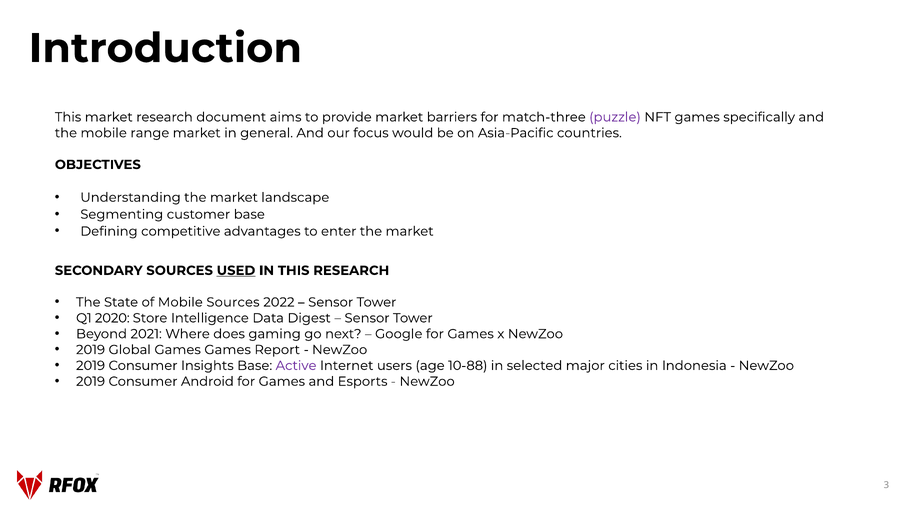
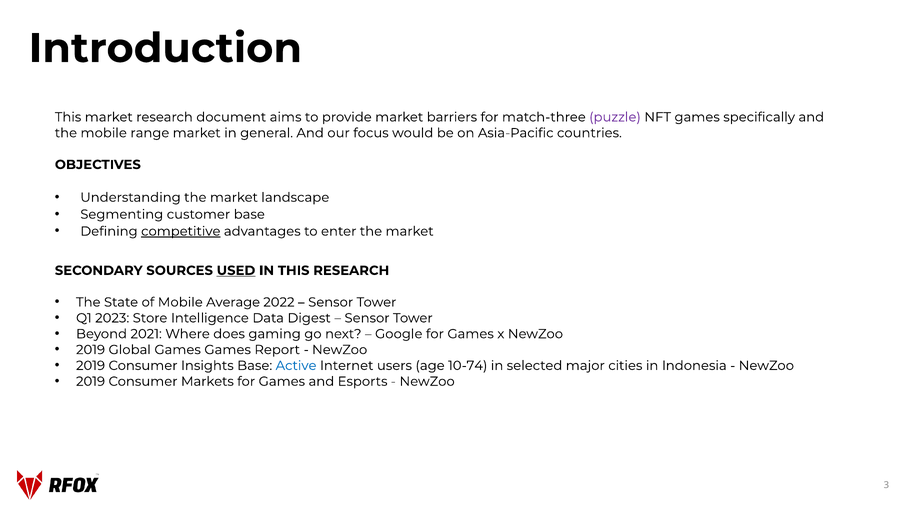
competitive underline: none -> present (181, 231)
Mobile Sources: Sources -> Average (233, 302)
2020: 2020 -> 2023 (112, 318)
Active colour: purple -> blue (296, 366)
10-88: 10-88 -> 10-74 (468, 366)
Android: Android -> Markets (207, 381)
